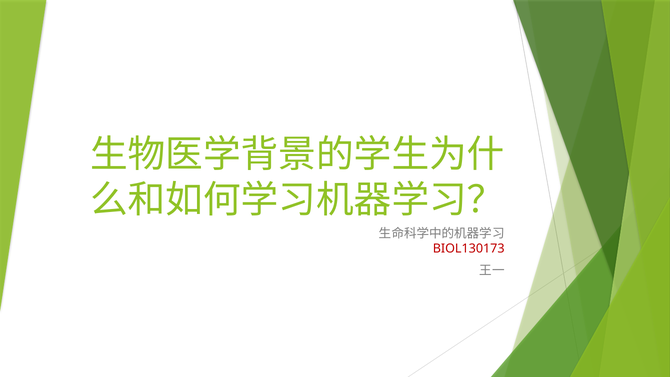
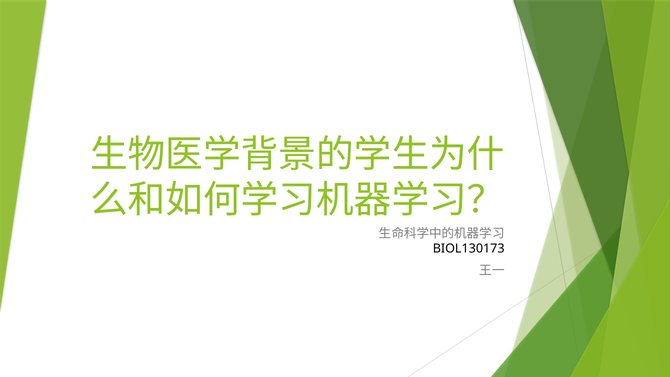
BIOL130173 colour: red -> black (469, 249)
